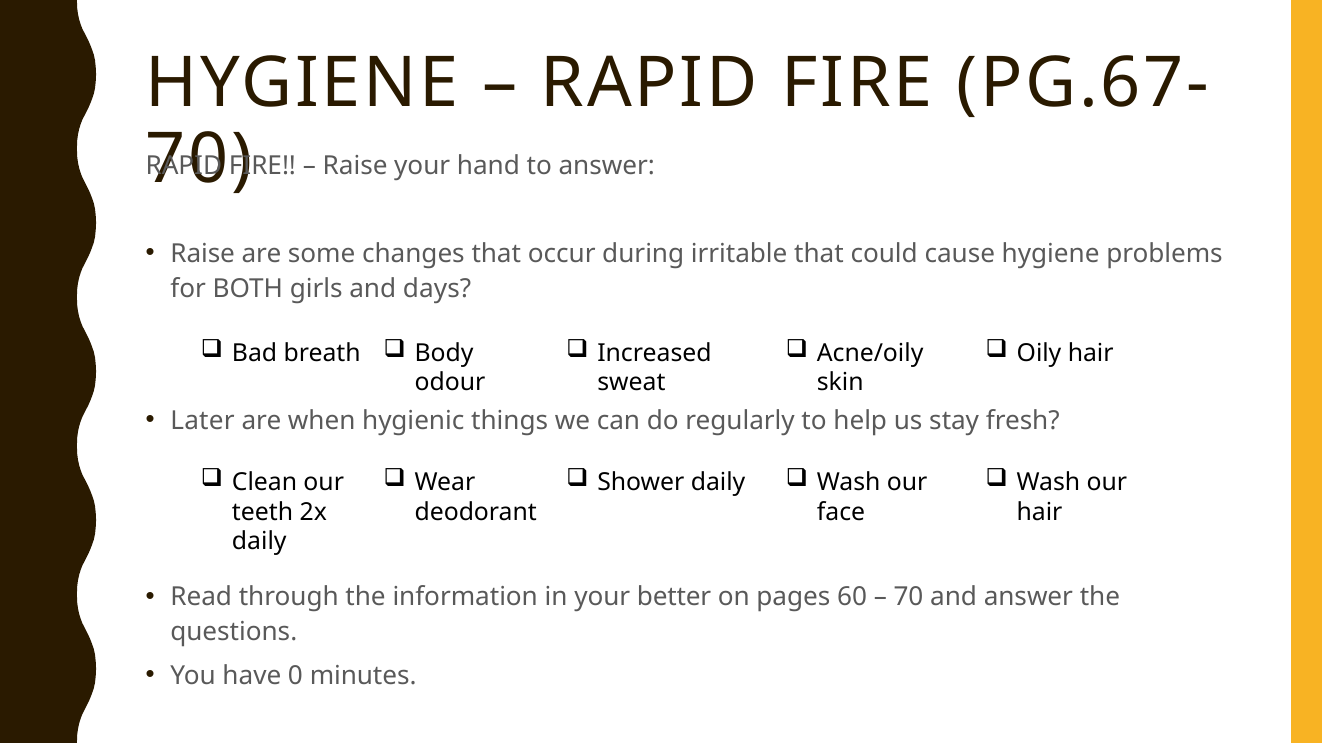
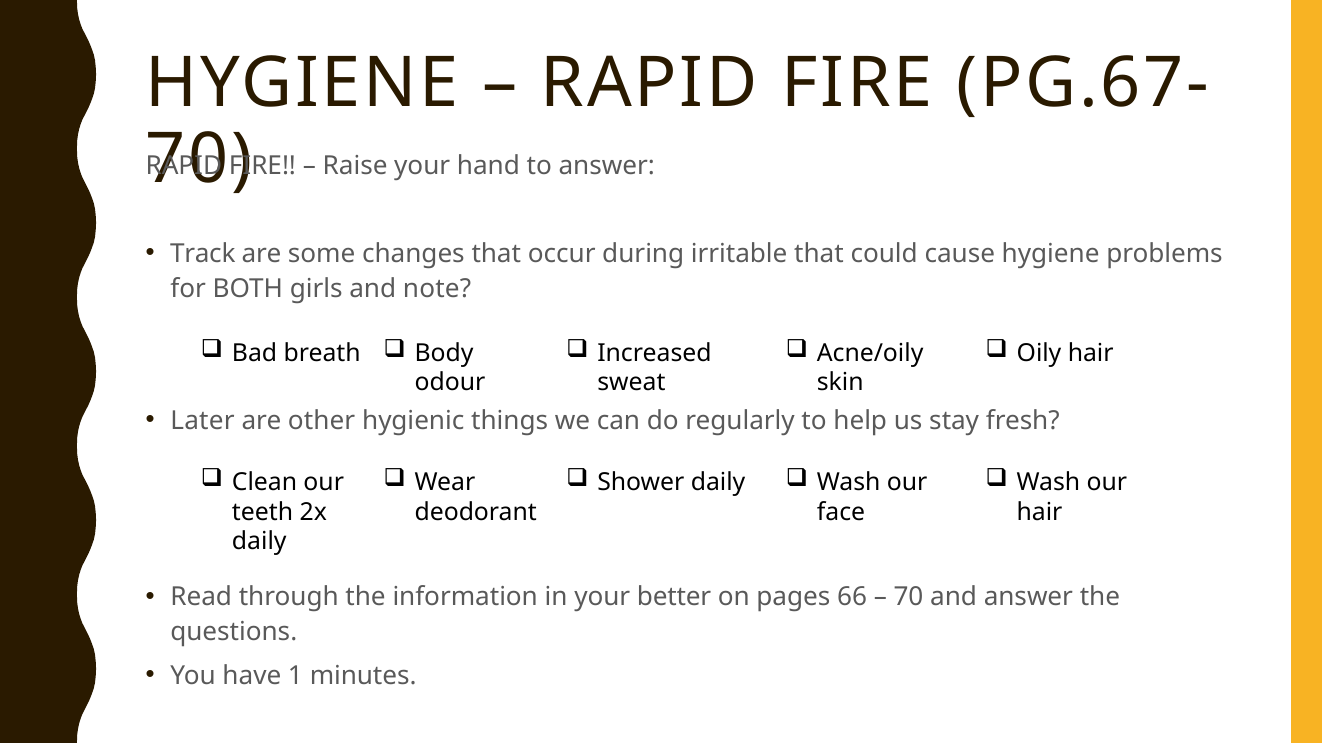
Raise: Raise -> Track (203, 254)
days: days -> note (437, 289)
when: when -> other (322, 421)
60: 60 -> 66 (852, 598)
0: 0 -> 1 (295, 676)
